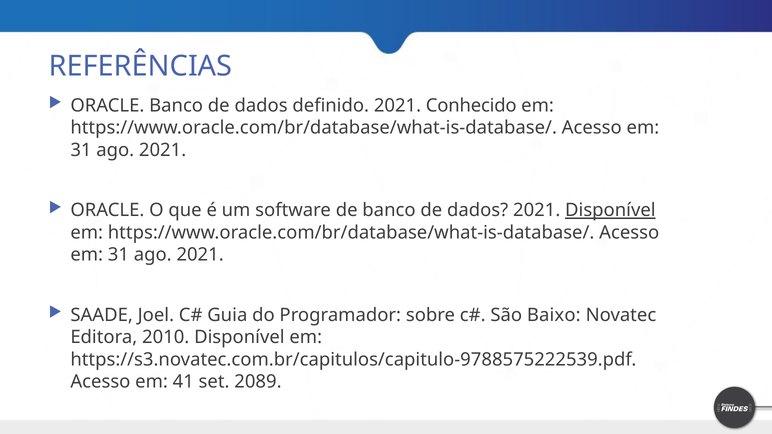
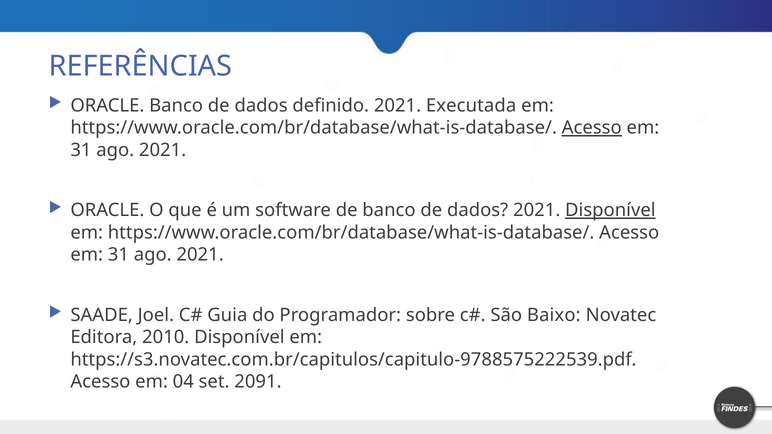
Conhecido: Conhecido -> Executada (471, 106)
Acesso underline: none -> present (592, 128)
41: 41 -> 04 (183, 382)
2089: 2089 -> 2091 (258, 382)
